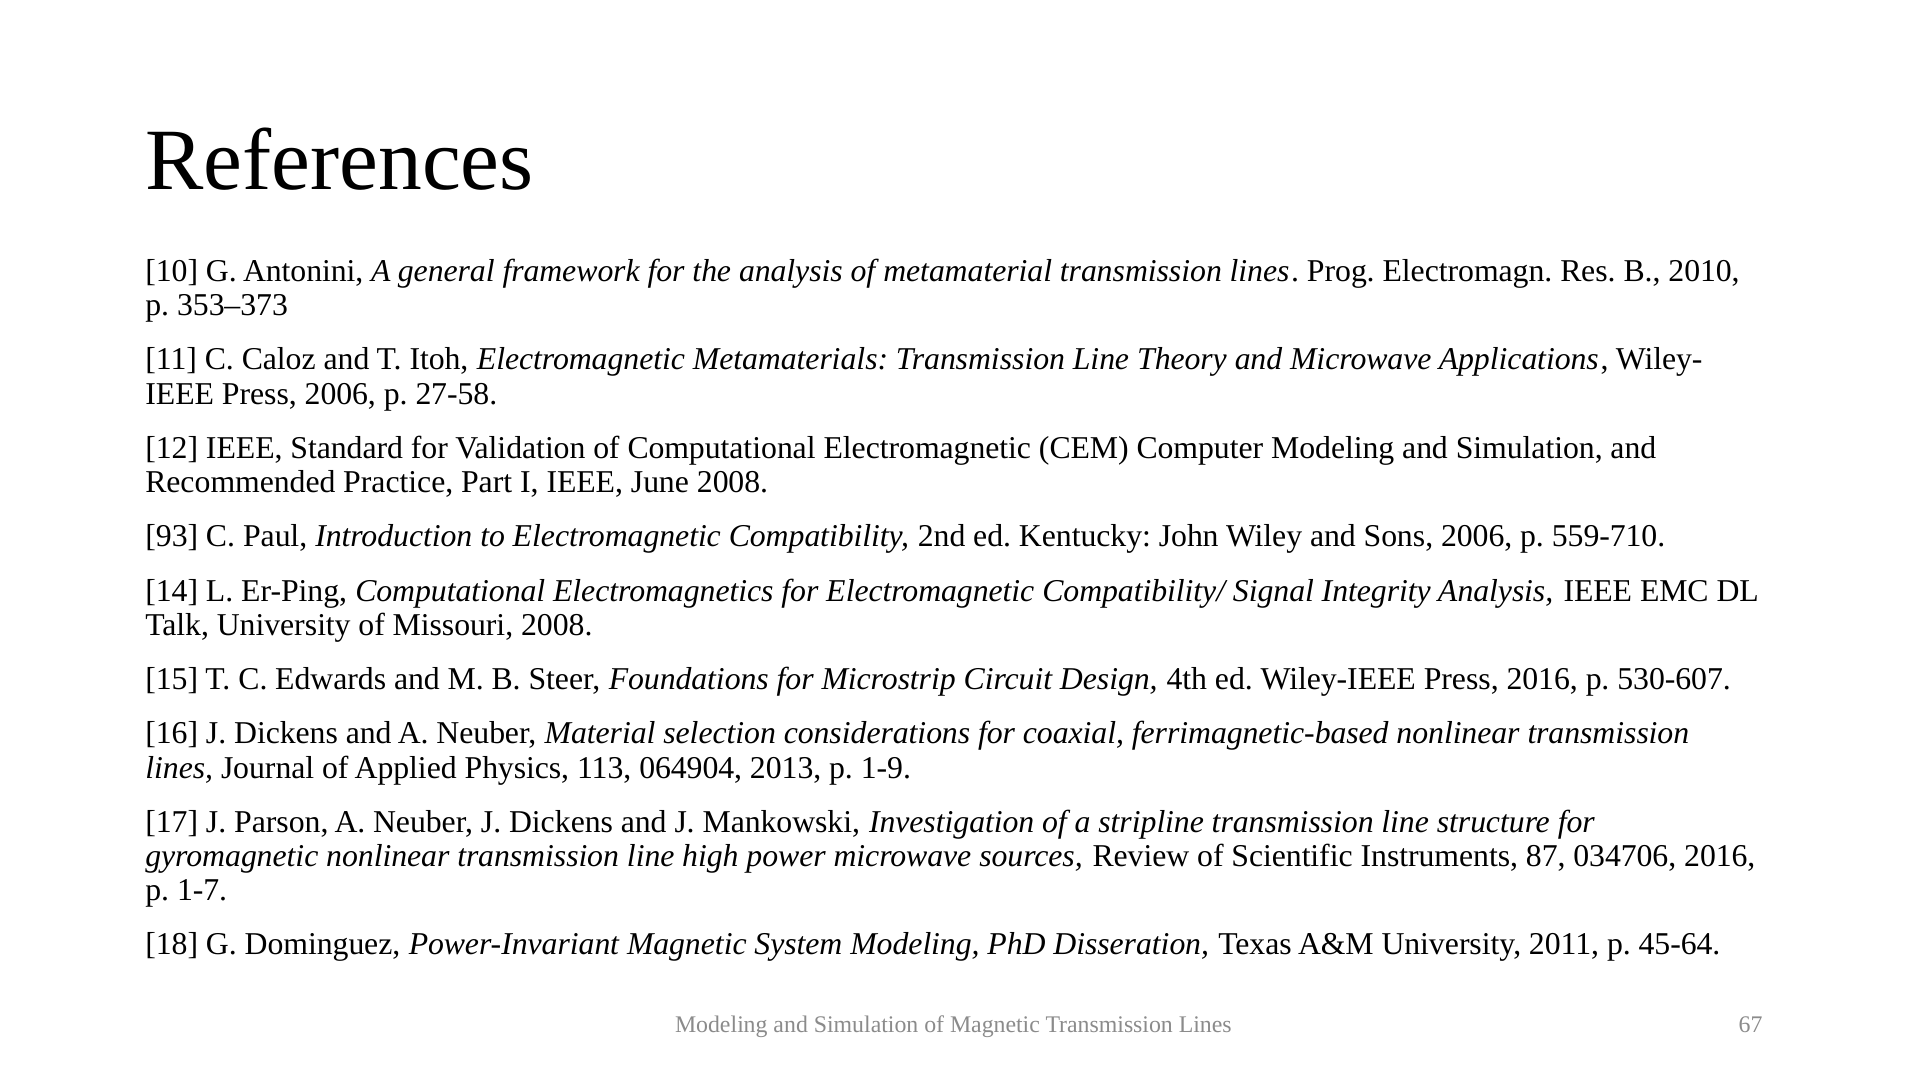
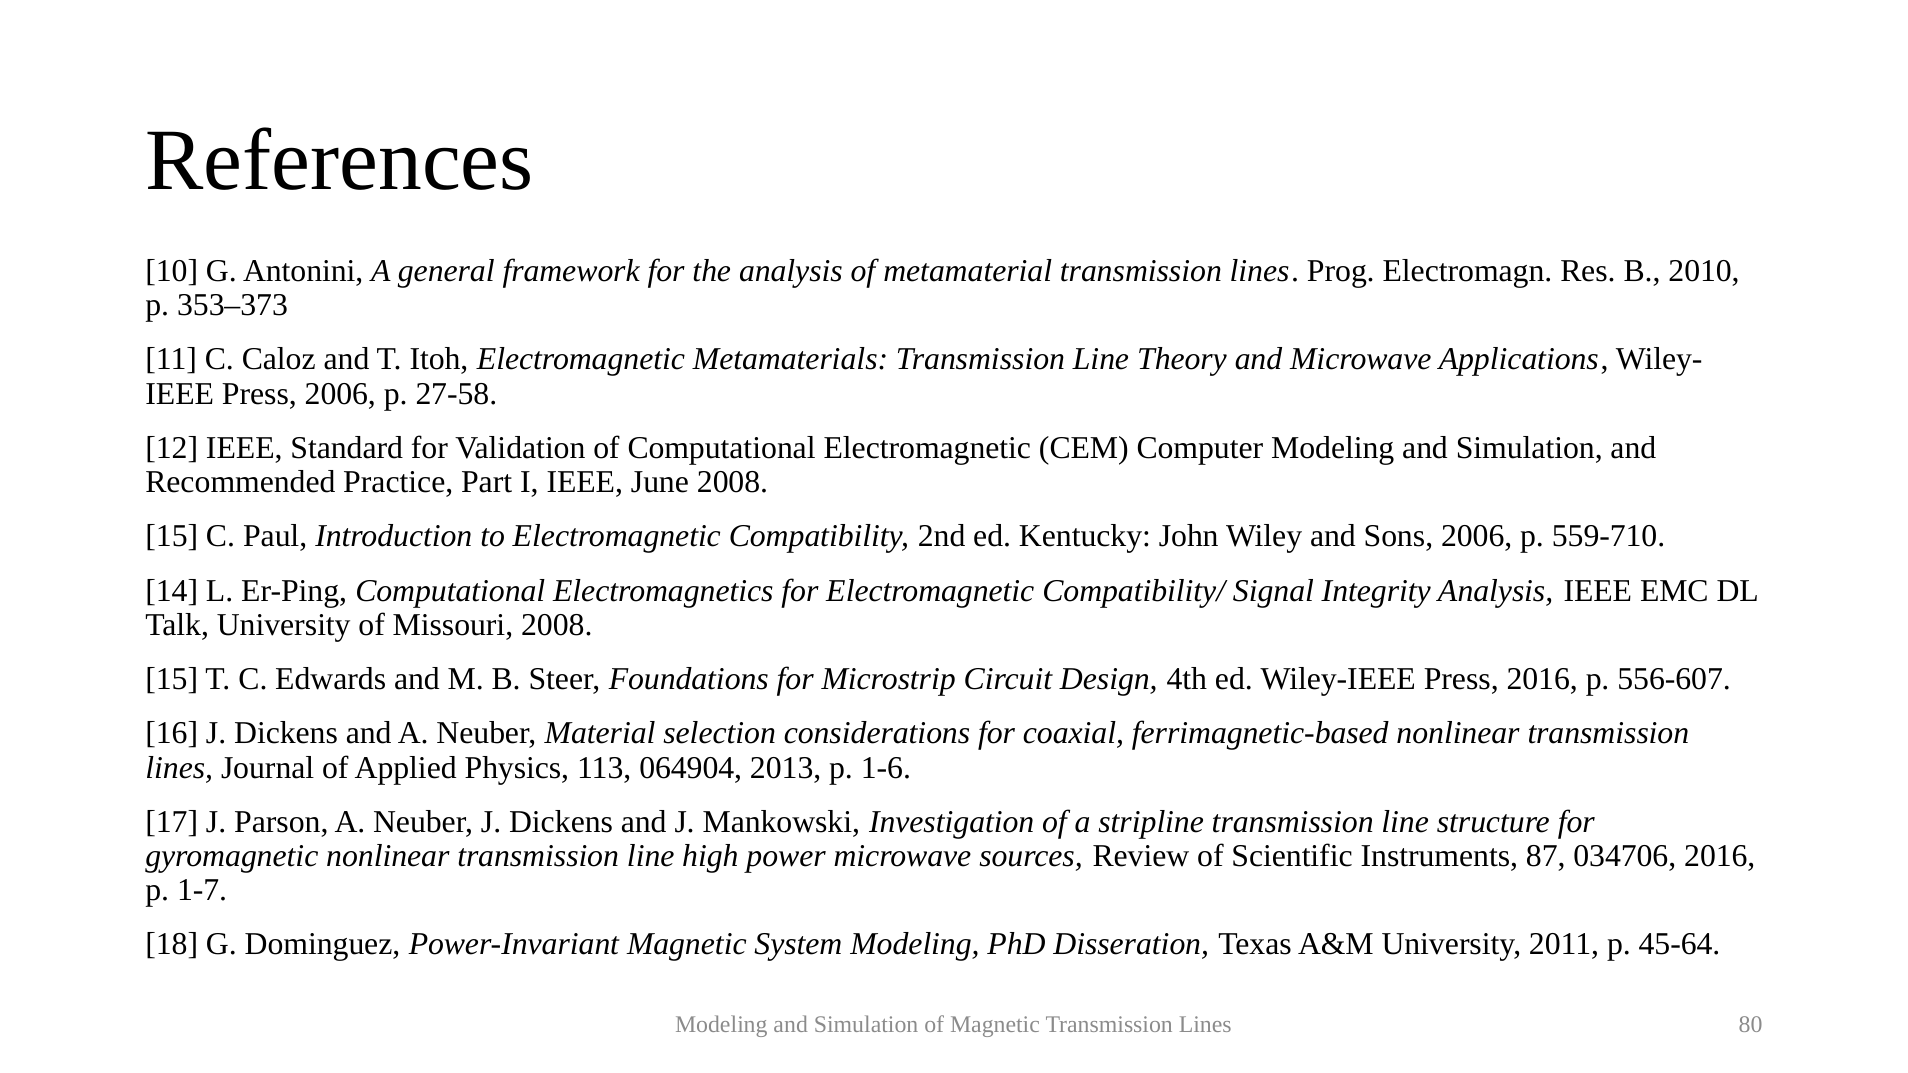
93: 93 -> 15 (172, 537)
530-607: 530-607 -> 556-607 (1674, 679)
1-9: 1-9 -> 1-6 (886, 768)
67: 67 -> 80 (1751, 1025)
